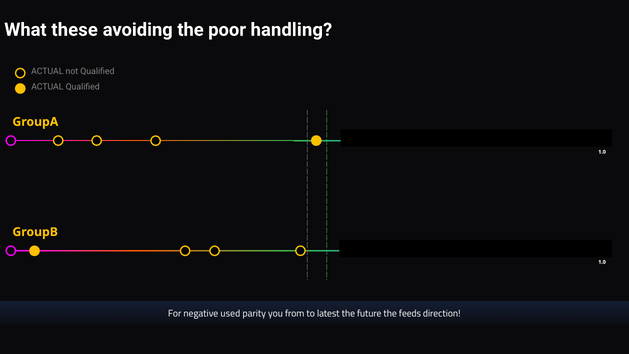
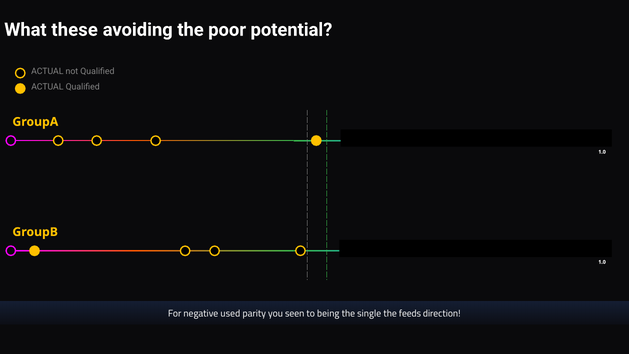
handling: handling -> potential (291, 30)
from: from -> seen (295, 313)
latest: latest -> being (328, 313)
future: future -> single (369, 313)
